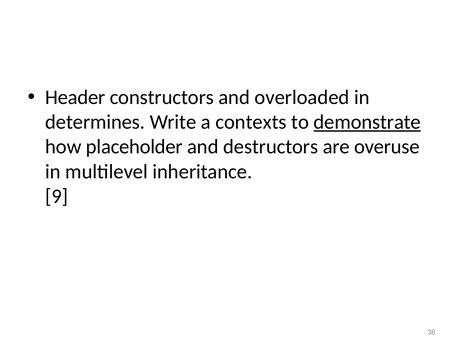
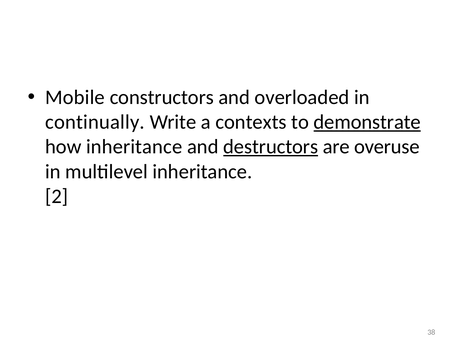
Header: Header -> Mobile (75, 97)
determines: determines -> continually (95, 122)
how placeholder: placeholder -> inheritance (134, 147)
destructors underline: none -> present (271, 147)
9: 9 -> 2 (57, 196)
